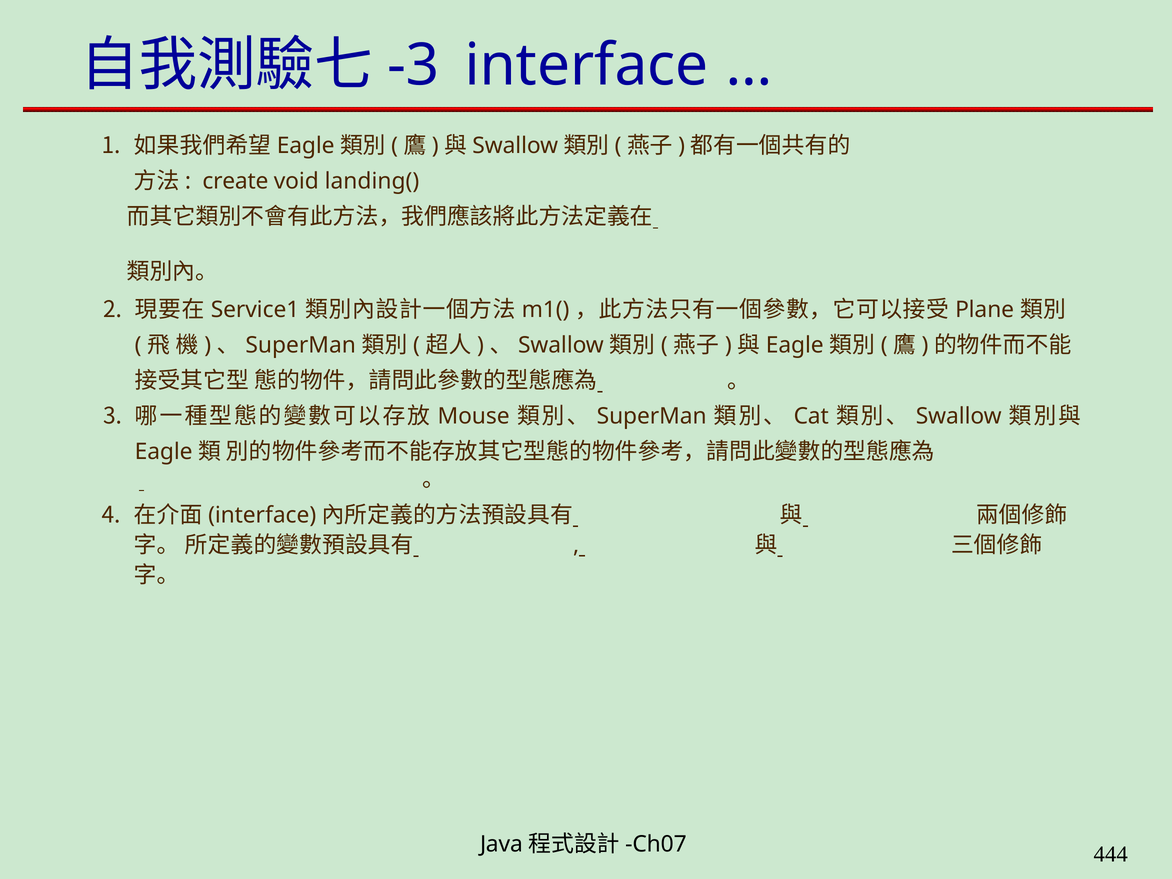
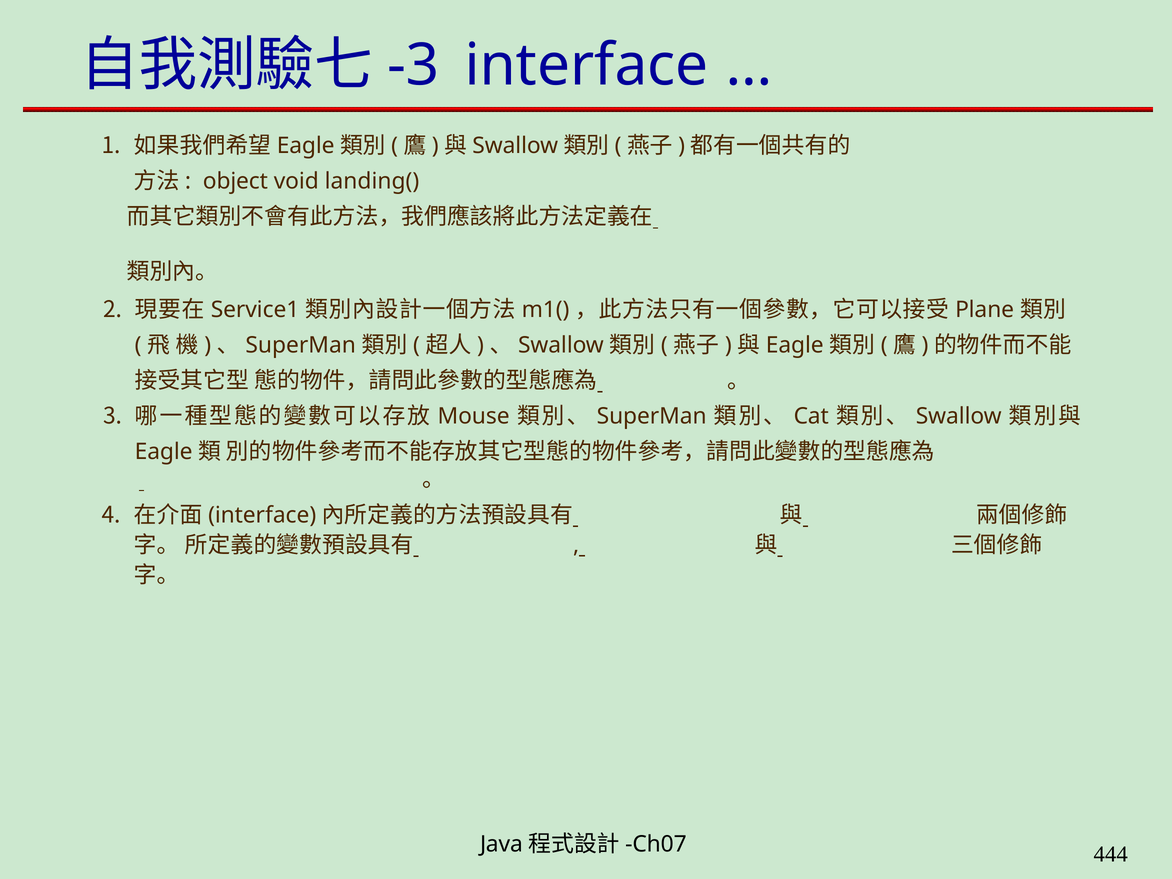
create: create -> object (235, 181)
